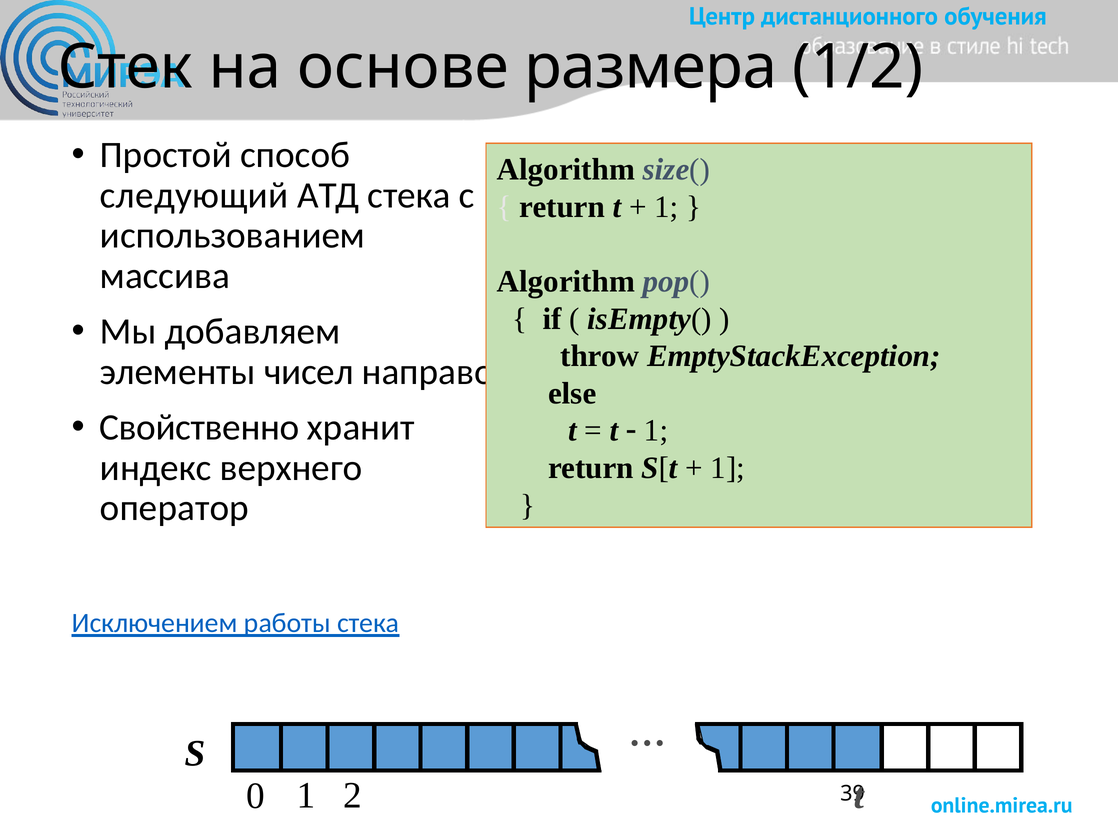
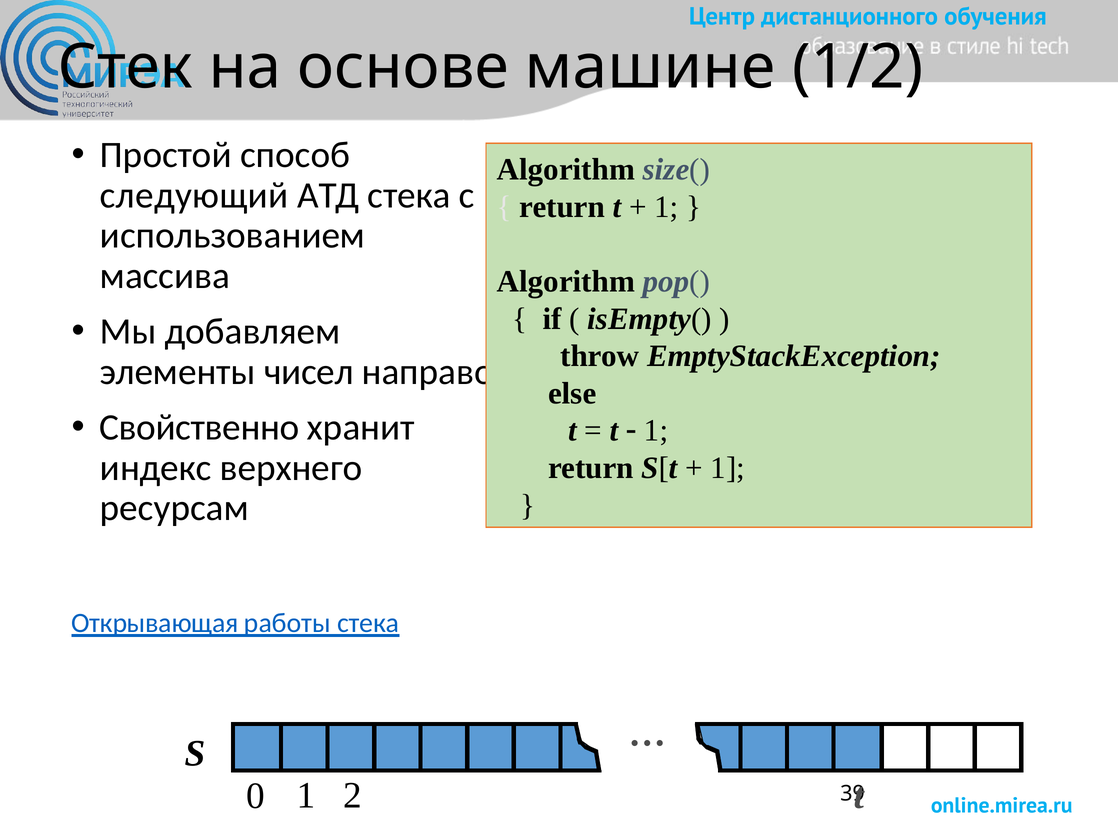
размера: размера -> машине (650, 67)
оператор: оператор -> ресурсам (174, 508)
Исключением: Исключением -> Открывающая (155, 623)
